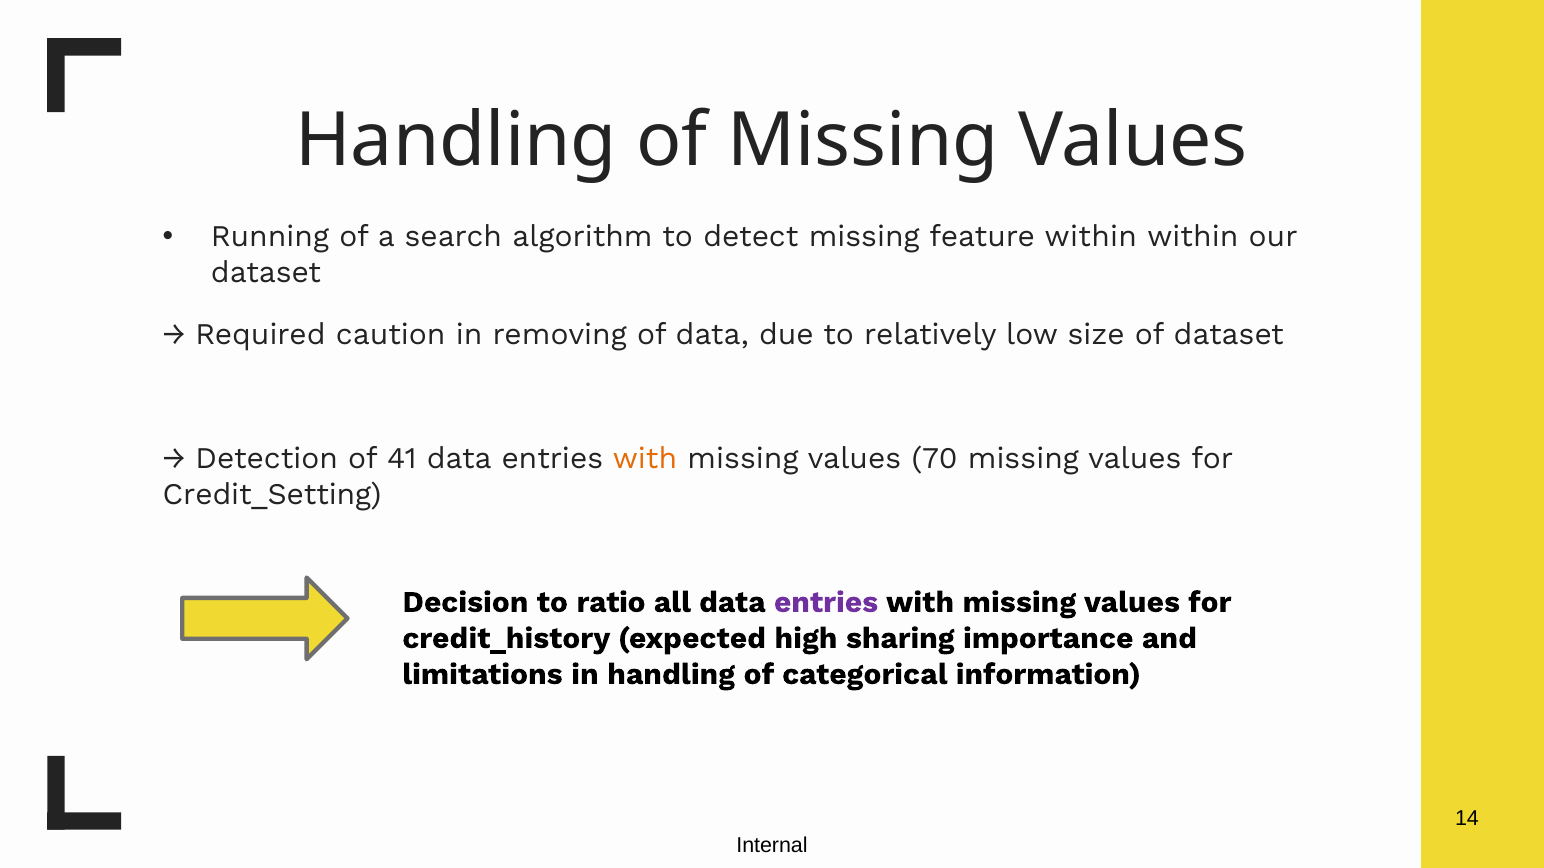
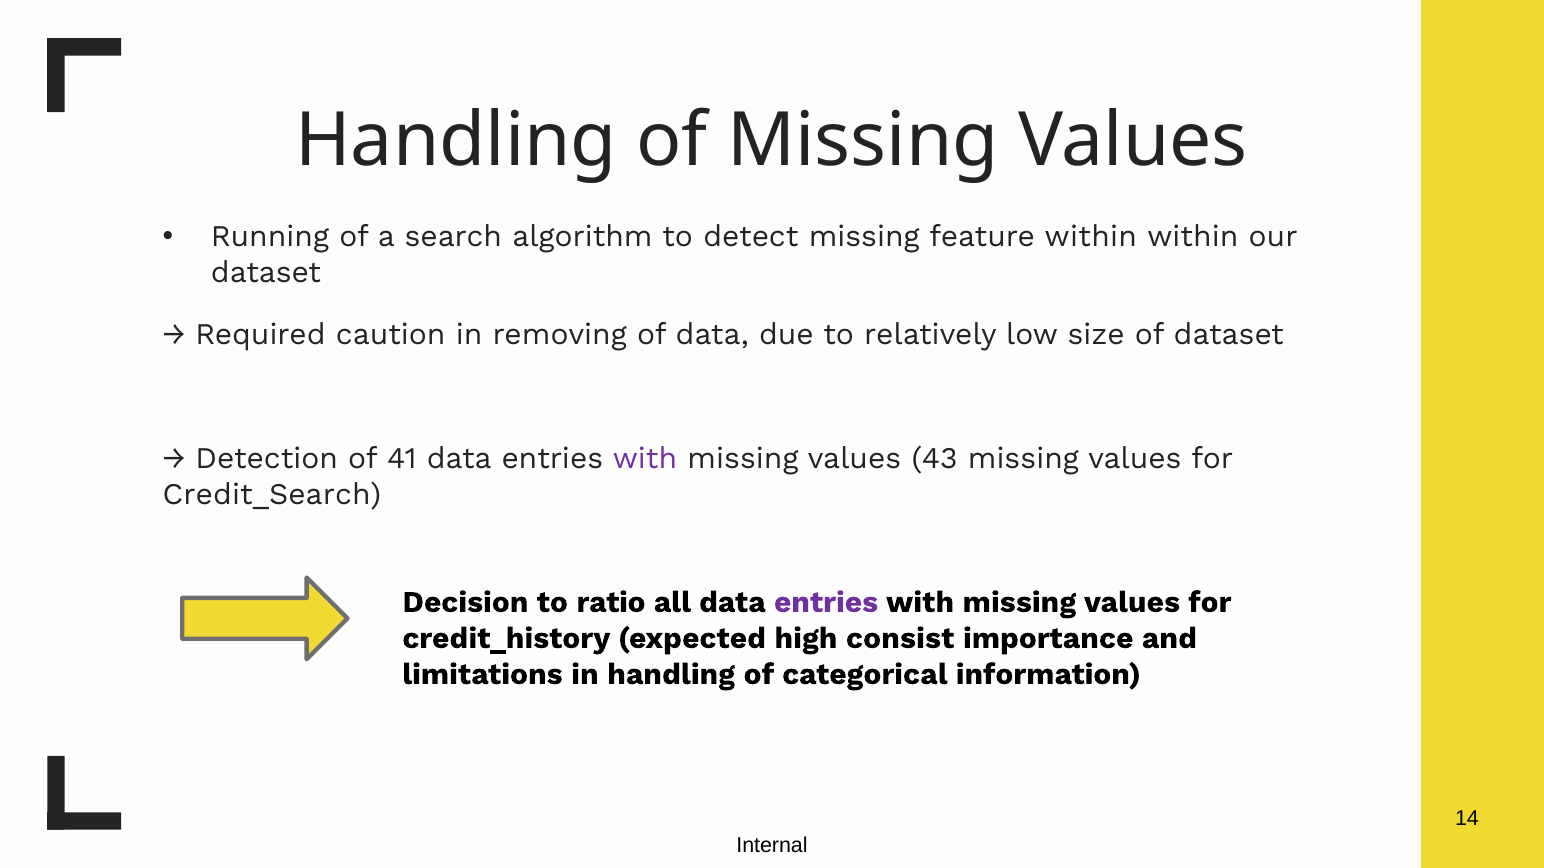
with colour: orange -> purple (645, 458)
70: 70 -> 43 (935, 458)
Credit_Setting: Credit_Setting -> Credit_Search (272, 494)
sharing: sharing -> consist (900, 638)
